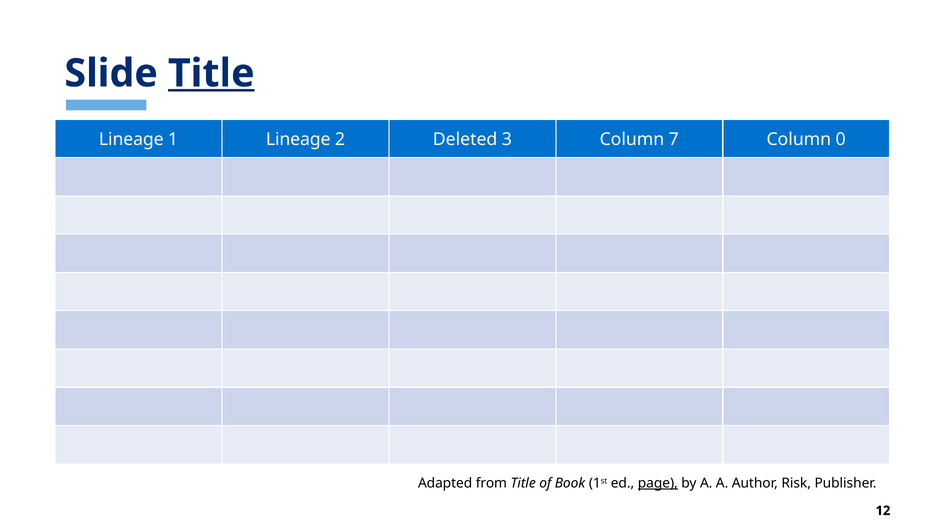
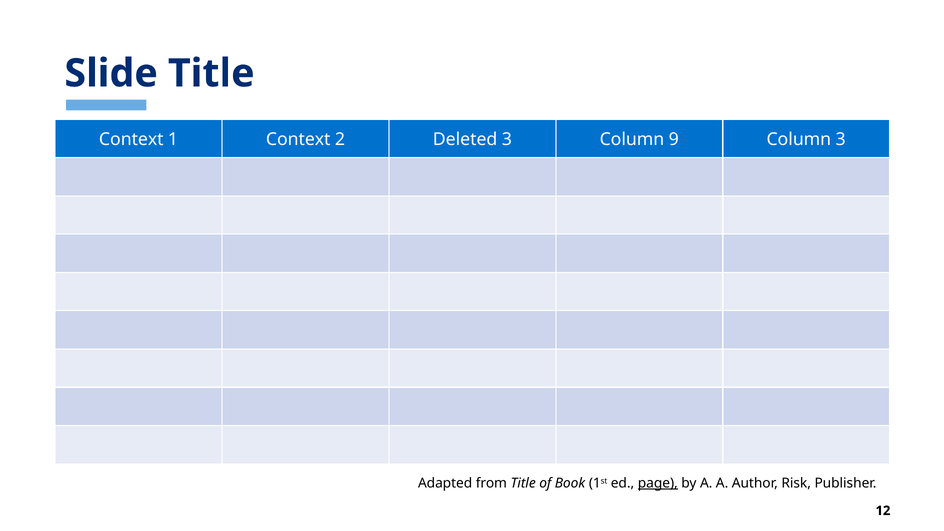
Title underline: present -> none (211, 73)
Lineage: Lineage -> Context (131, 139)
1 Lineage: Lineage -> Context (298, 139)
7: 7 -> 9 (674, 139)
Column 0: 0 -> 3 (841, 139)
